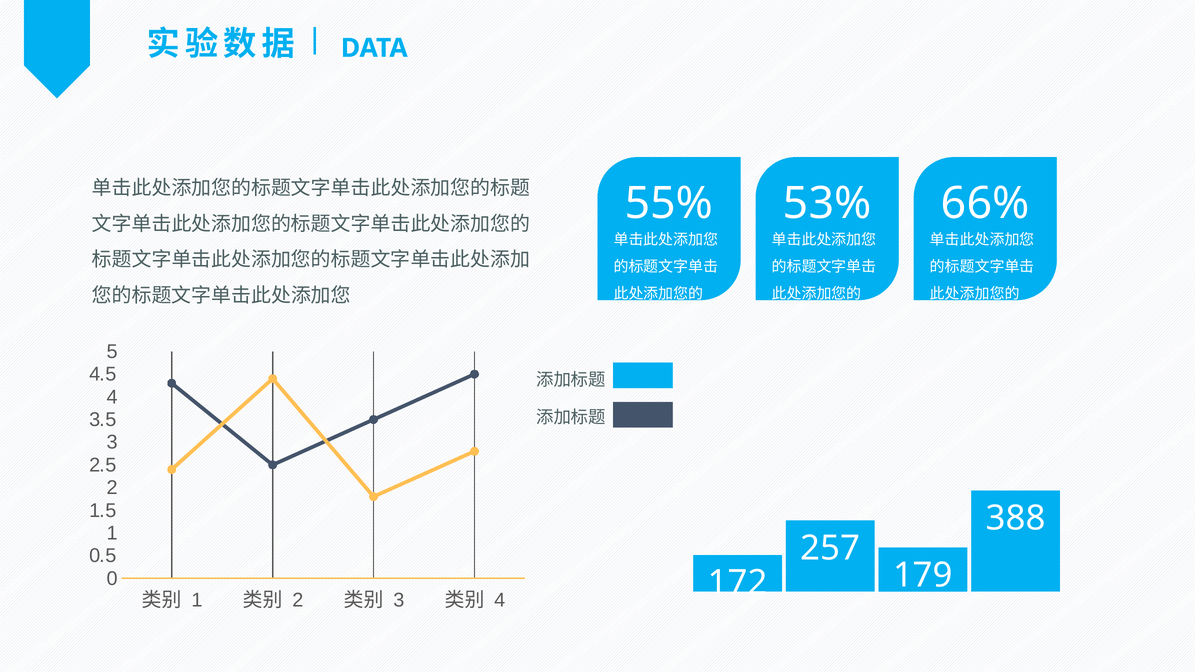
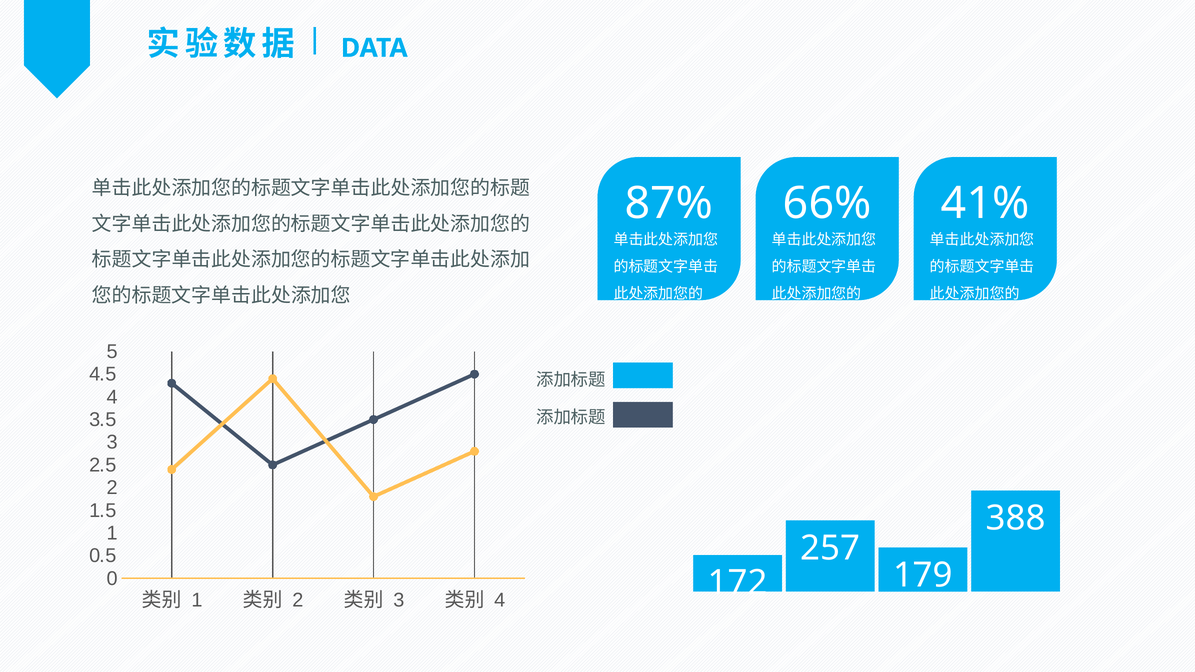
55%: 55% -> 87% (669, 203)
53%: 53% -> 66% (827, 203)
66%: 66% -> 41% (985, 203)
